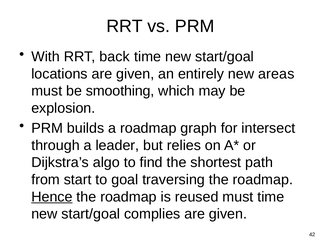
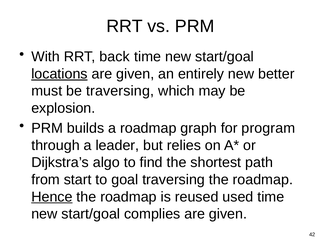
locations underline: none -> present (59, 74)
areas: areas -> better (276, 74)
be smoothing: smoothing -> traversing (120, 91)
intersect: intersect -> program (268, 128)
reused must: must -> used (238, 197)
